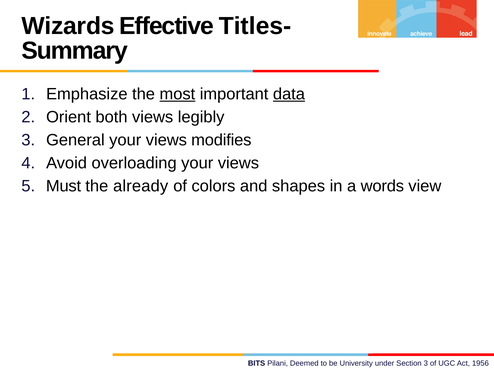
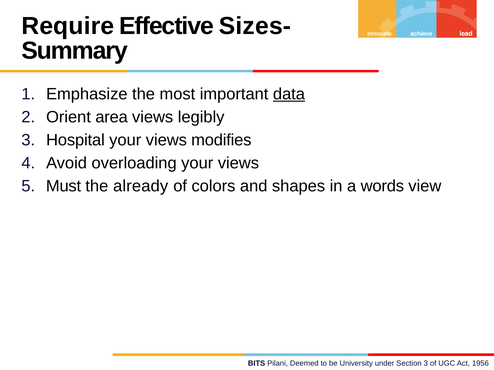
Wizards: Wizards -> Require (68, 26)
Titles-: Titles- -> Sizes- (255, 26)
most underline: present -> none (177, 94)
both: both -> area (112, 117)
General: General -> Hospital (75, 140)
